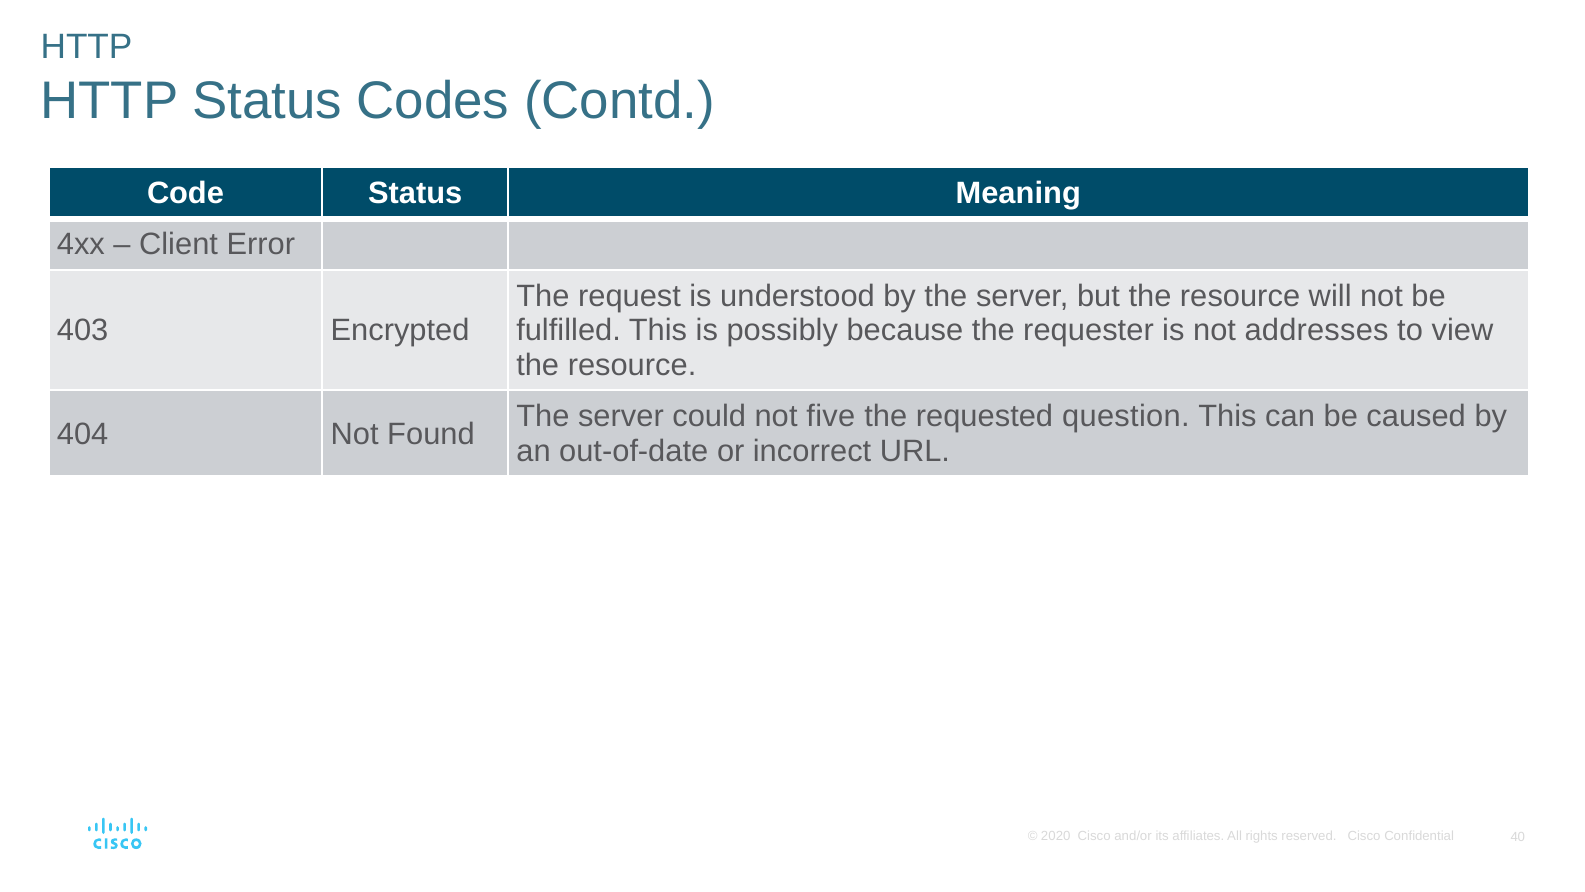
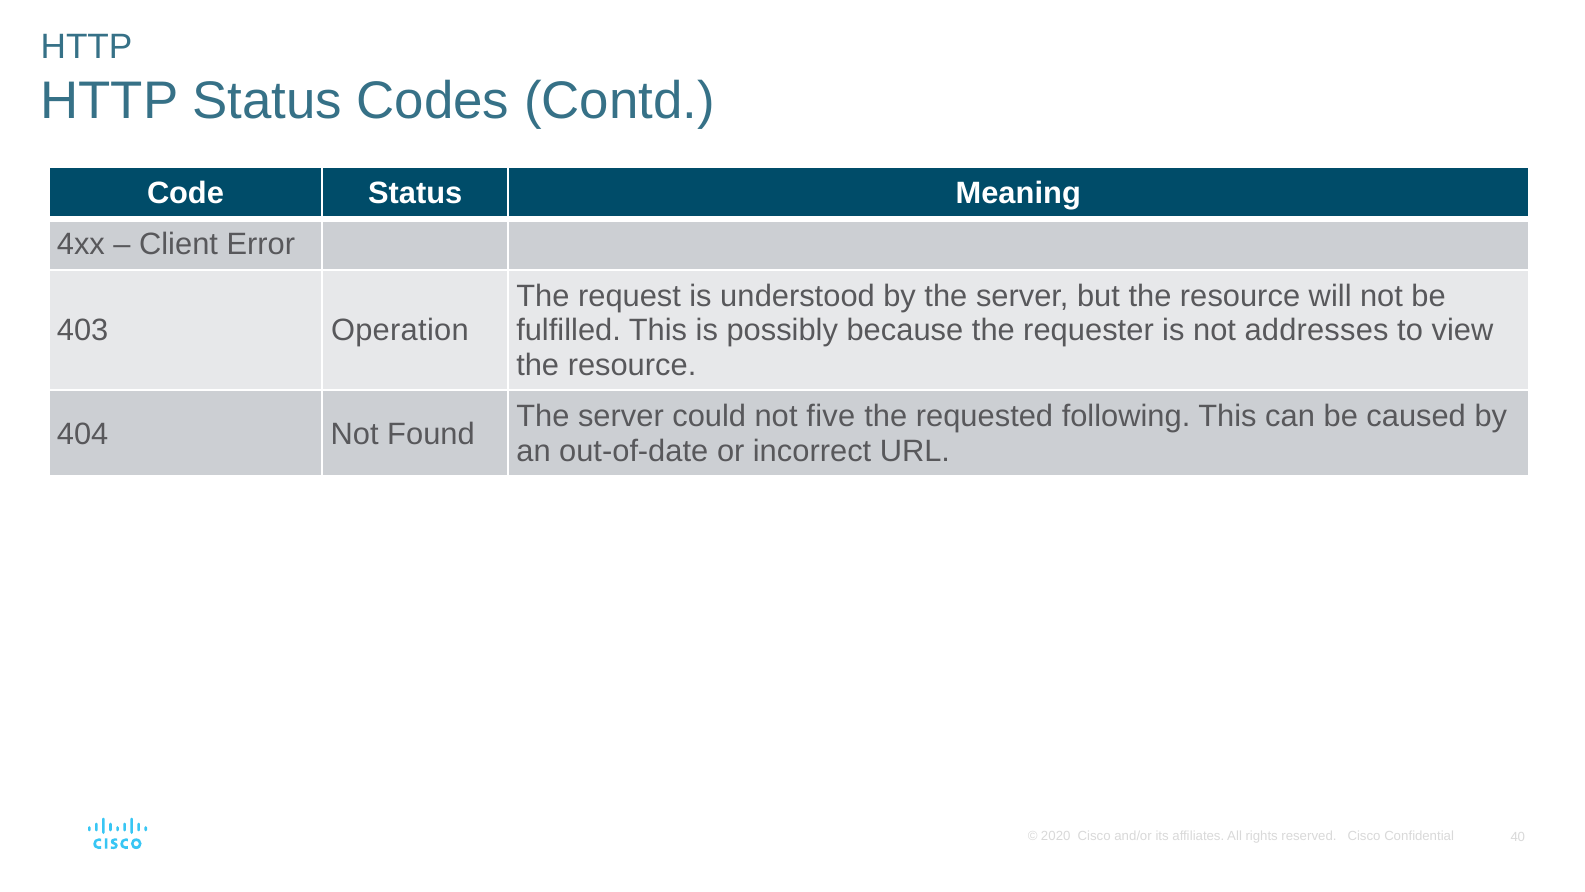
Encrypted: Encrypted -> Operation (400, 330)
question: question -> following (1126, 416)
